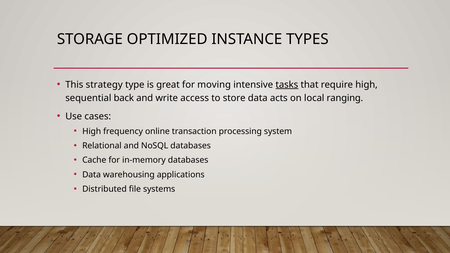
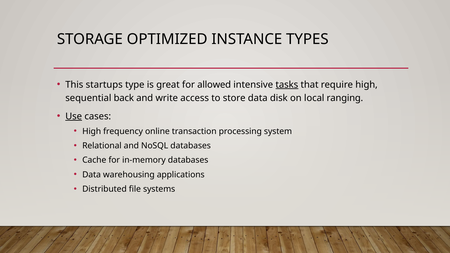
strategy: strategy -> startups (104, 85)
moving: moving -> allowed (214, 85)
acts: acts -> disk (279, 98)
Use underline: none -> present (74, 116)
